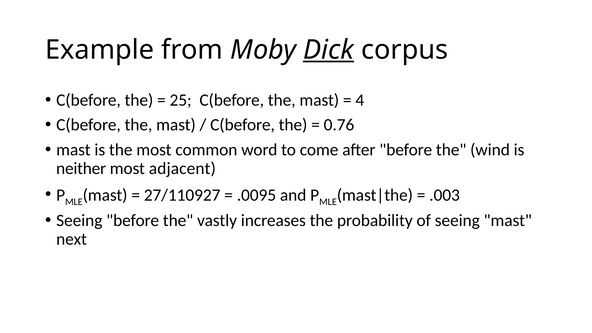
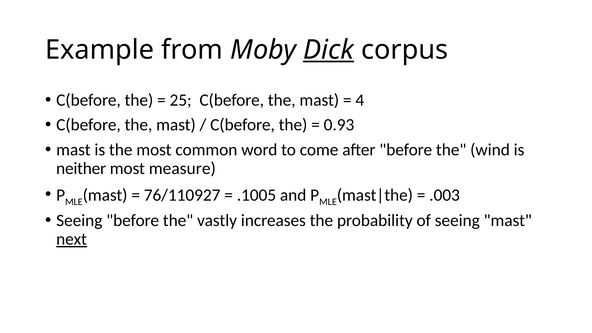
0.76: 0.76 -> 0.93 (339, 125)
adjacent: adjacent -> measure (182, 168)
27/110927: 27/110927 -> 76/110927 (182, 195)
.0095: .0095 -> .1005 (256, 195)
next underline: none -> present (72, 239)
